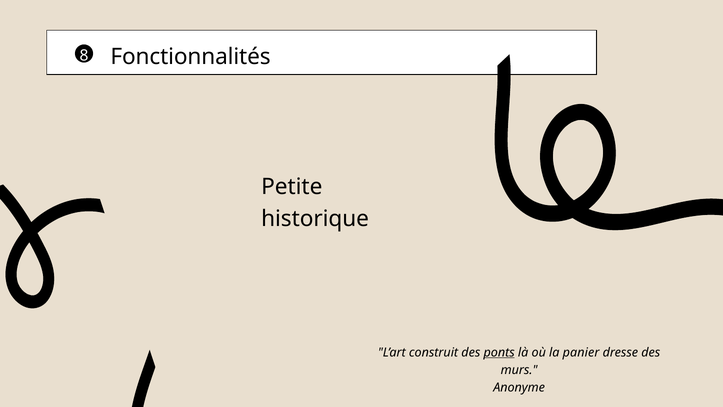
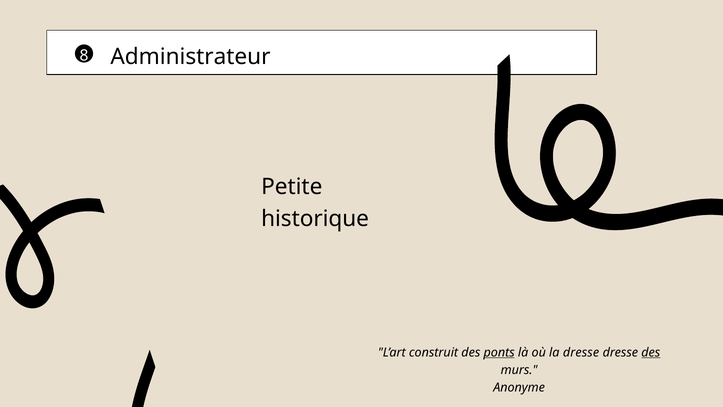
Fonctionnalités: Fonctionnalités -> Administrateur (190, 57)
la panier: panier -> dresse (581, 352)
des underline: none -> present (651, 352)
